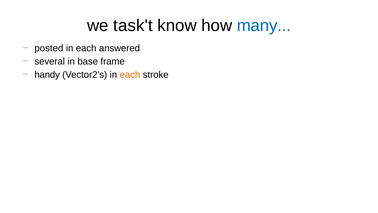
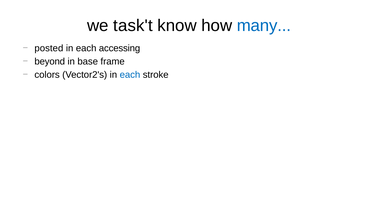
answered: answered -> accessing (120, 48)
several: several -> beyond (50, 61)
handy: handy -> colors (47, 75)
each colour: orange -> blue (130, 75)
